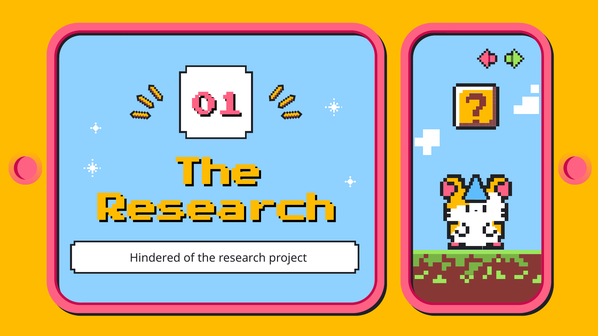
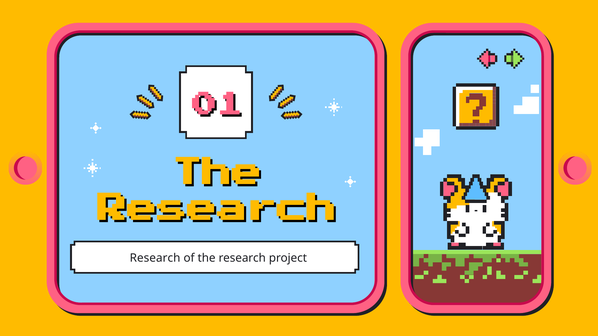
Hindered: Hindered -> Research (155, 258)
